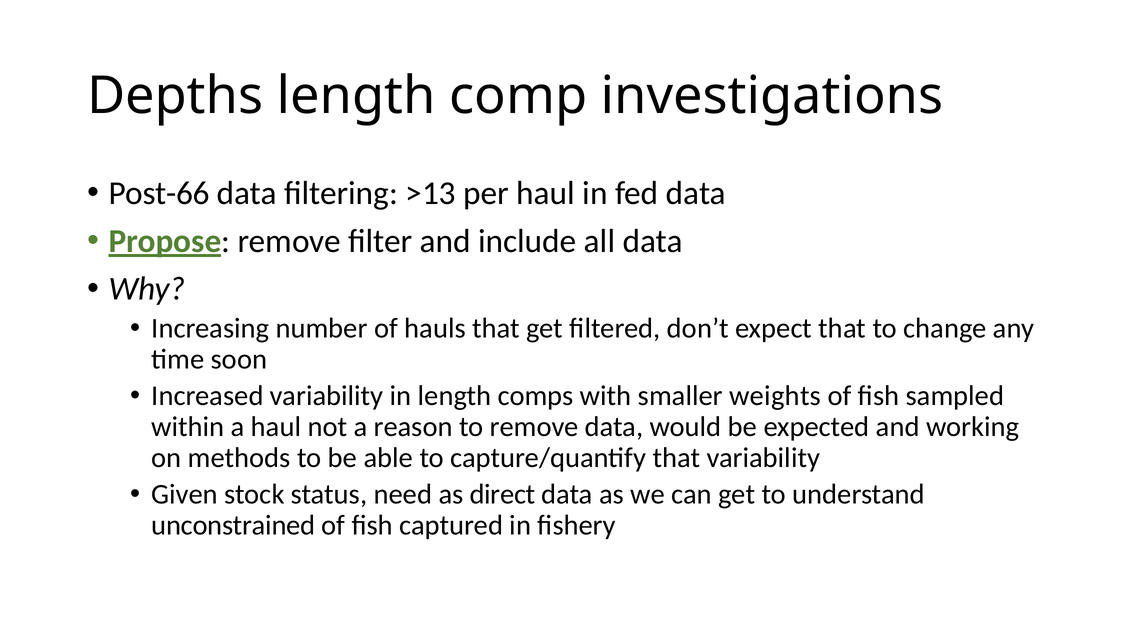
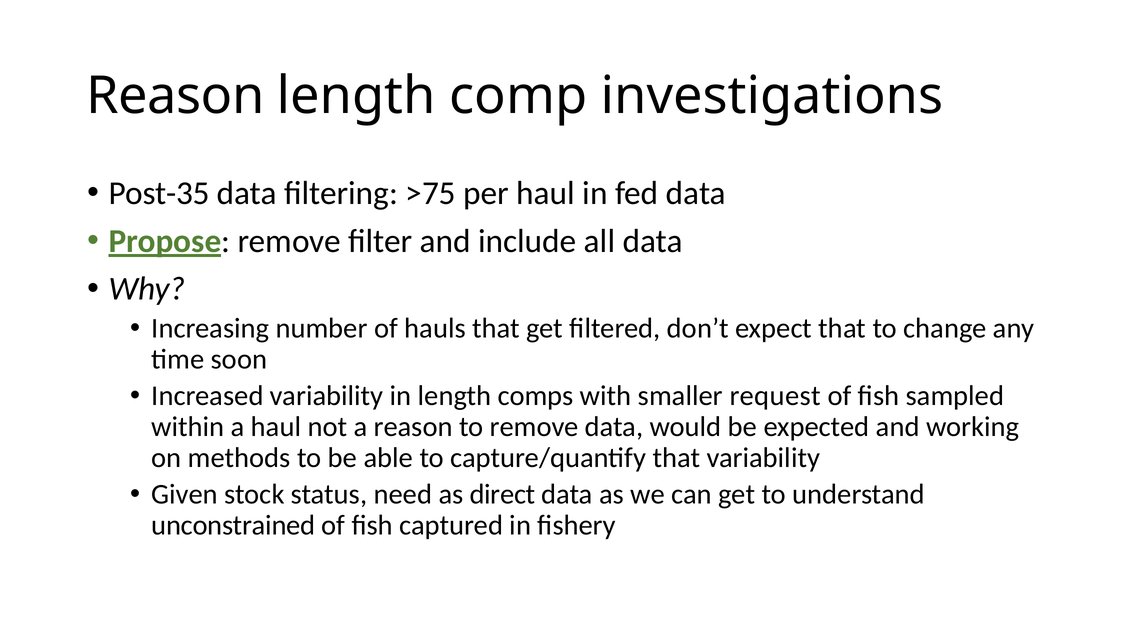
Depths: Depths -> Reason (175, 96)
Post-66: Post-66 -> Post-35 (159, 193)
>13: >13 -> >75 (431, 193)
weights: weights -> request (775, 396)
